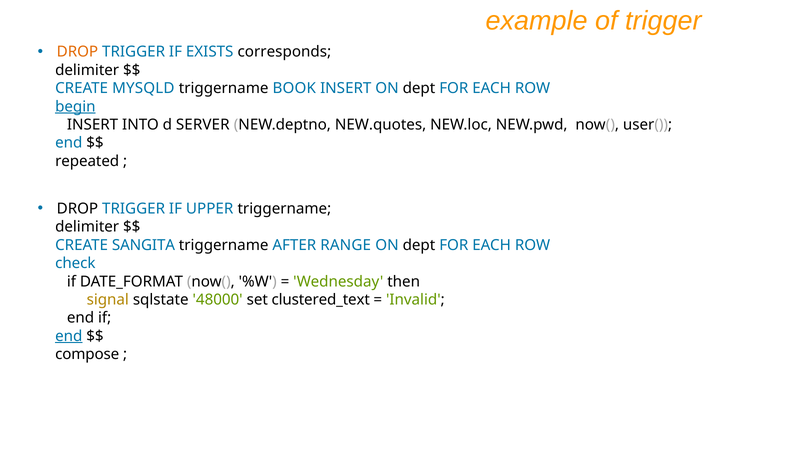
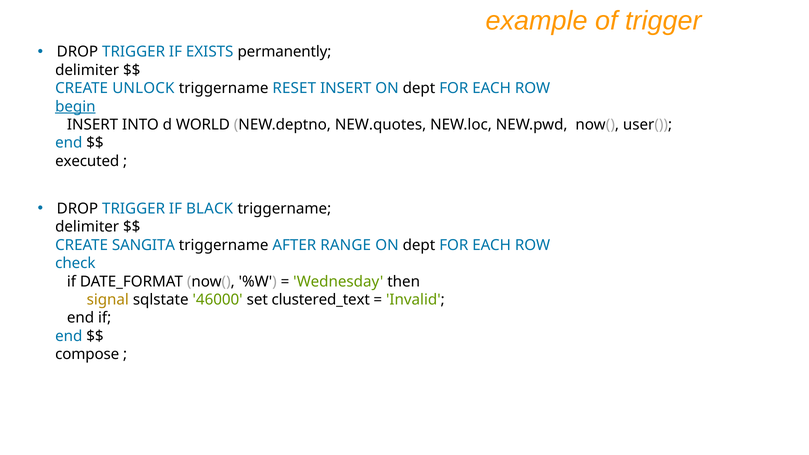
DROP colour: orange -> black (77, 52)
corresponds: corresponds -> permanently (284, 52)
MYSQLD: MYSQLD -> UNLOCK (143, 88)
BOOK: BOOK -> RESET (294, 88)
SERVER: SERVER -> WORLD (203, 125)
repeated: repeated -> executed (87, 161)
UPPER: UPPER -> BLACK (210, 209)
48000: 48000 -> 46000 (218, 300)
end underline: present -> none (69, 336)
